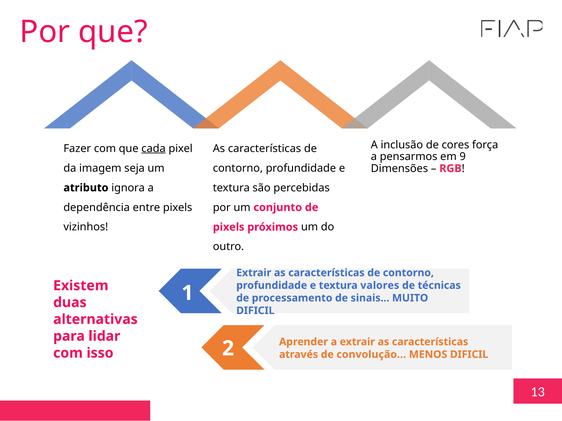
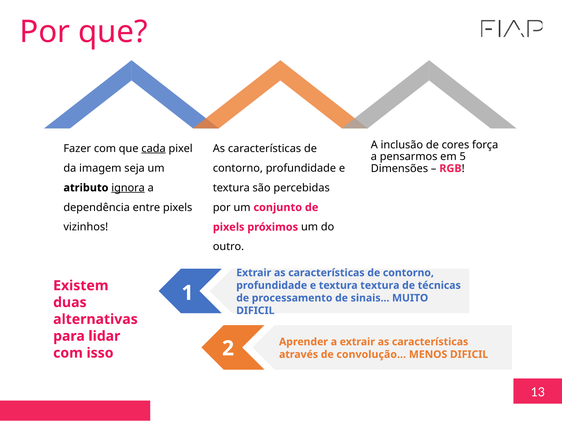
9: 9 -> 5 (463, 157)
ignora underline: none -> present (128, 188)
textura valores: valores -> textura (380, 286)
